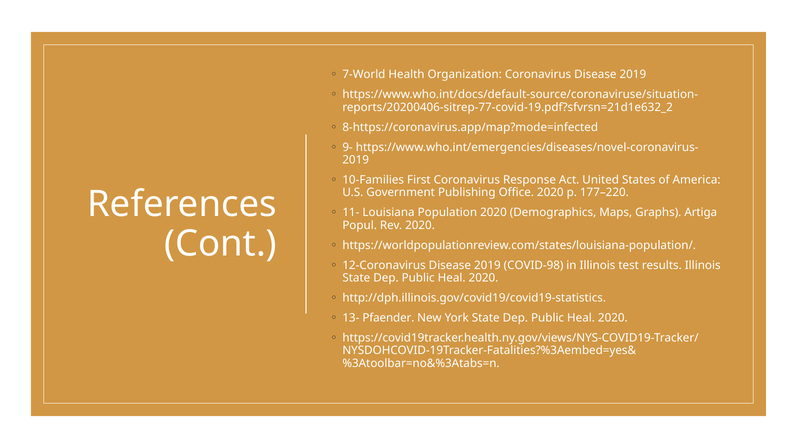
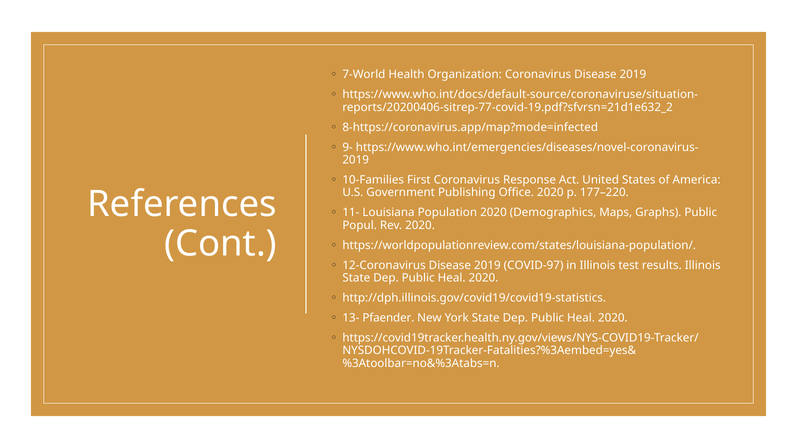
Graphs Artiga: Artiga -> Public (701, 213)
COVID-98: COVID-98 -> COVID-97 (534, 265)
